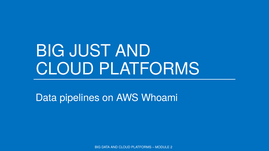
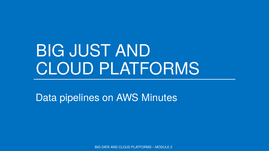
Whoami: Whoami -> Minutes (159, 98)
